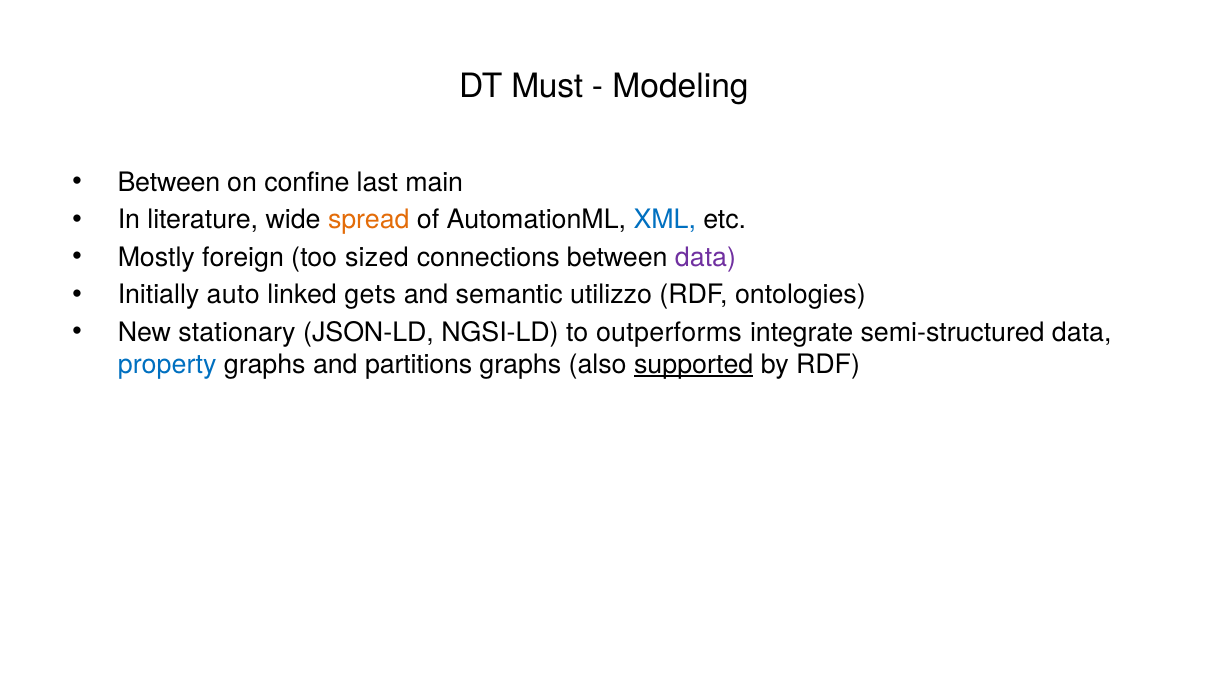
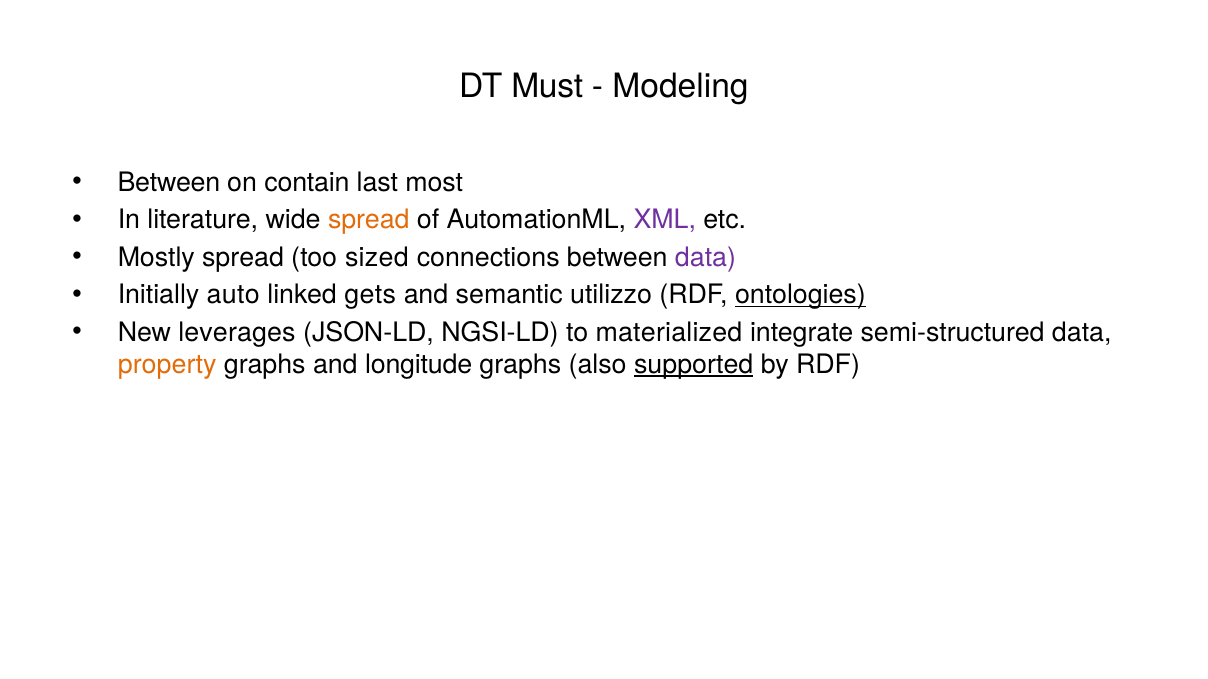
confine: confine -> contain (307, 183)
main: main -> most (434, 183)
XML colour: blue -> purple (665, 220)
Mostly foreign: foreign -> spread (243, 258)
ontologies underline: none -> present (800, 295)
stationary: stationary -> leverages (237, 333)
outperforms: outperforms -> materialized (669, 333)
property colour: blue -> orange (167, 365)
partitions: partitions -> longitude (419, 365)
